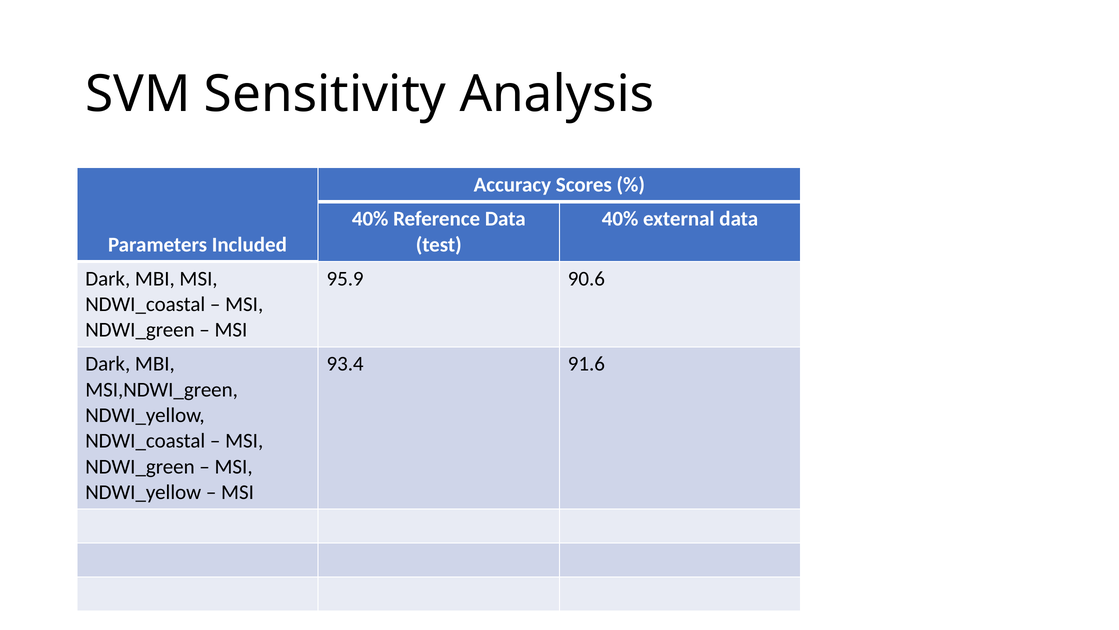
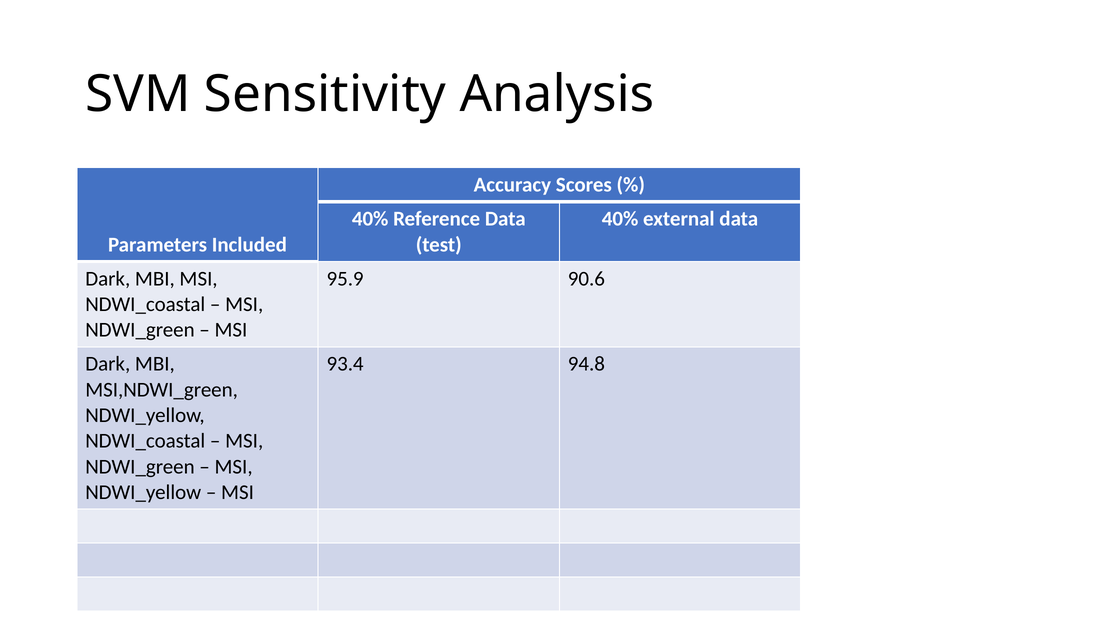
91.6: 91.6 -> 94.8 (586, 364)
